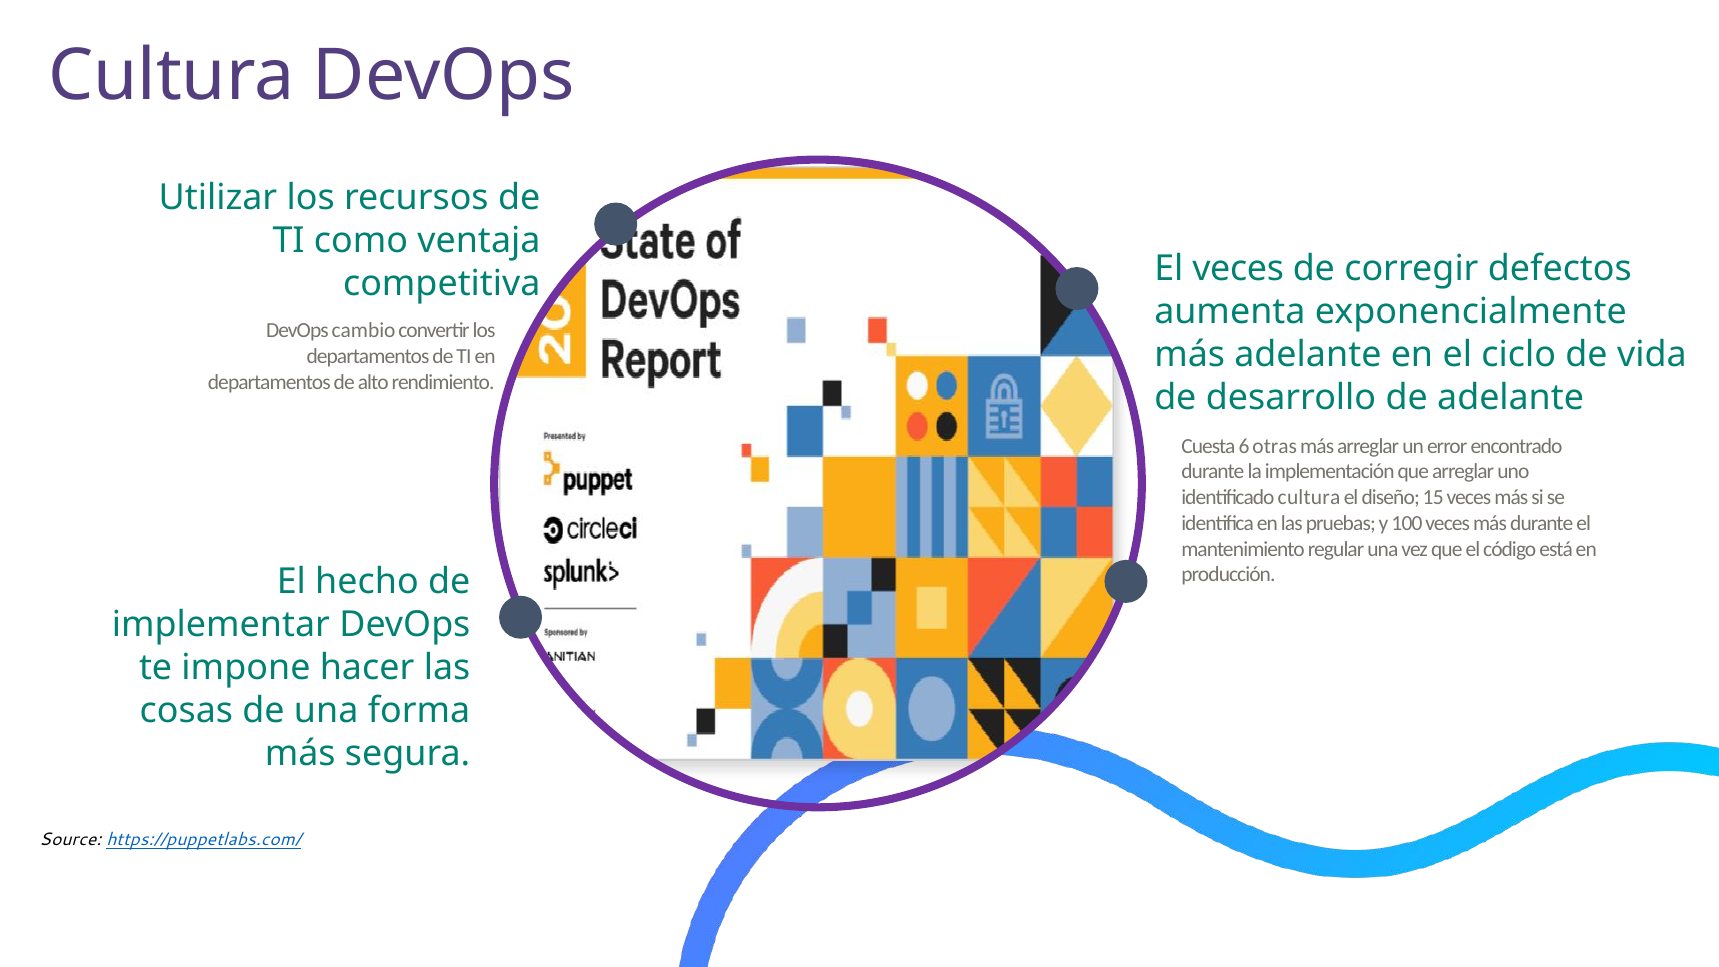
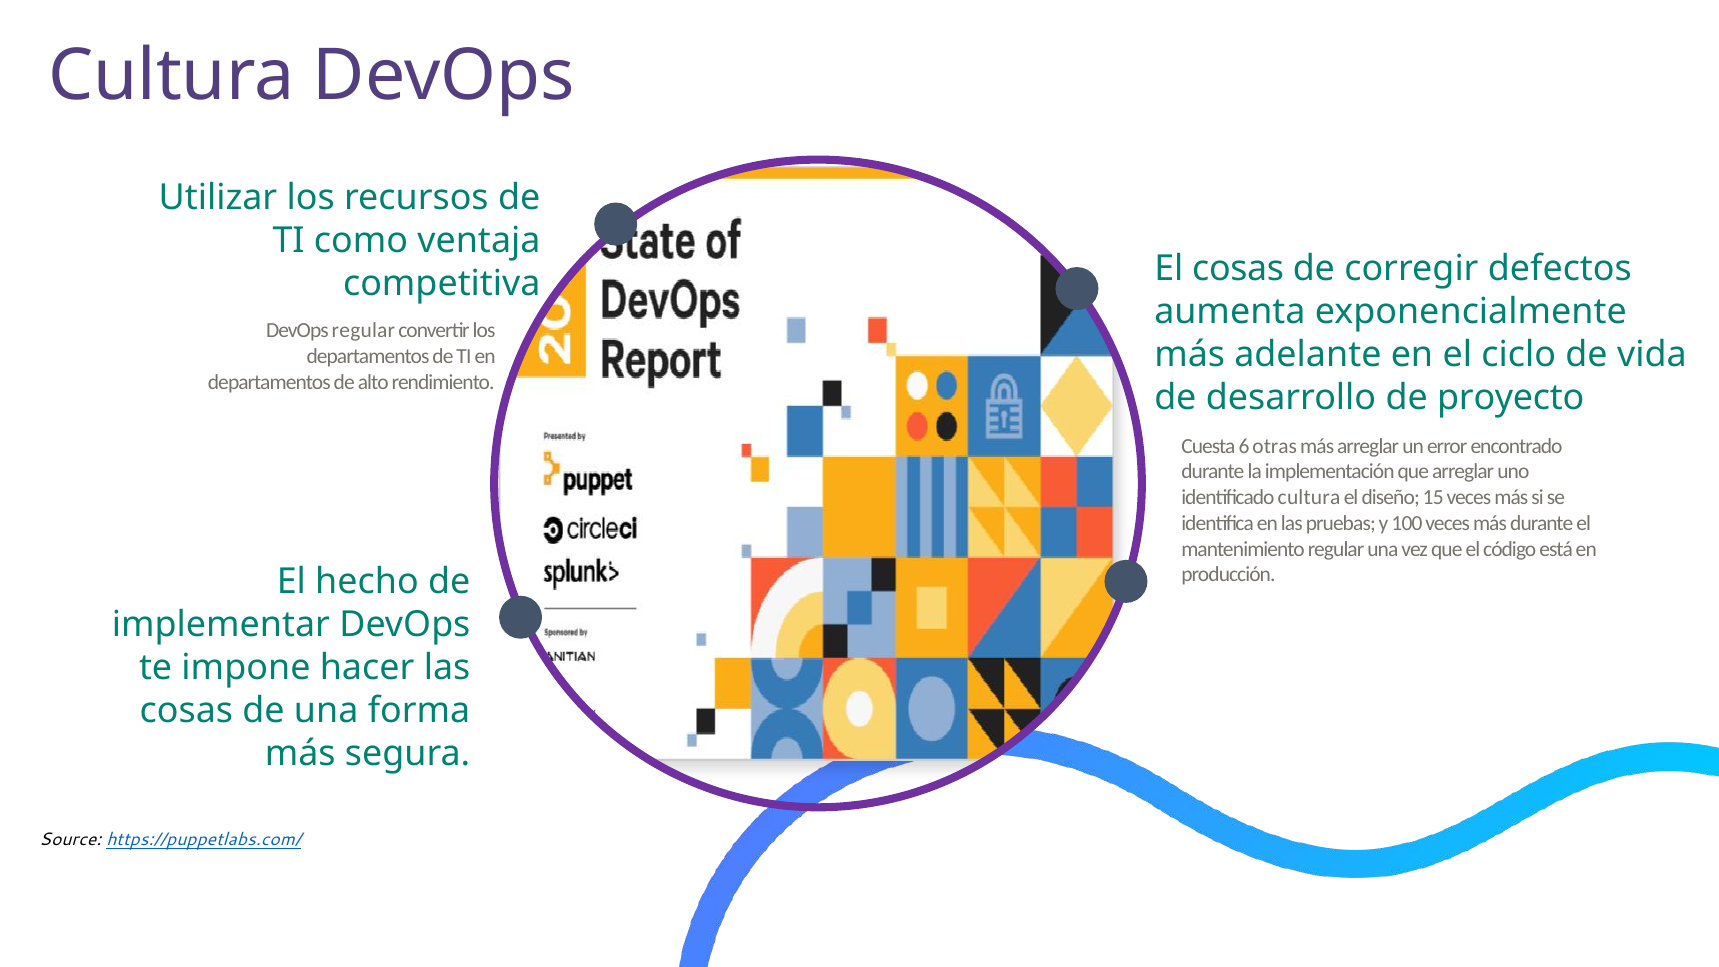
El veces: veces -> cosas (1238, 269)
DevOps cambio: cambio -> regular (363, 331)
de adelante: adelante -> proyecto (1511, 398)
